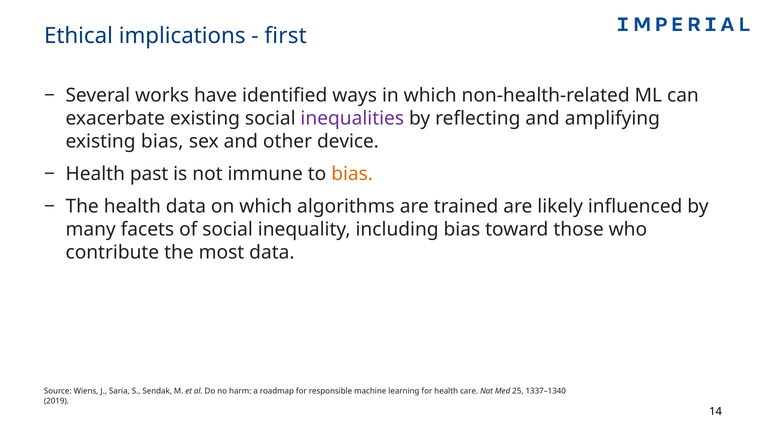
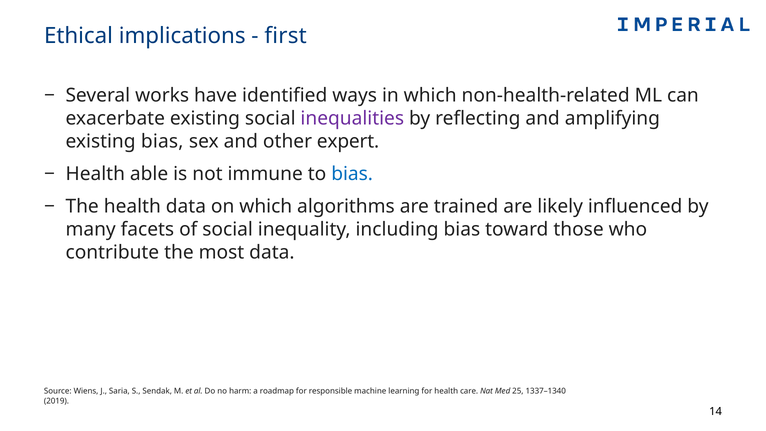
device: device -> expert (348, 141)
past: past -> able (149, 174)
bias colour: orange -> blue (352, 174)
